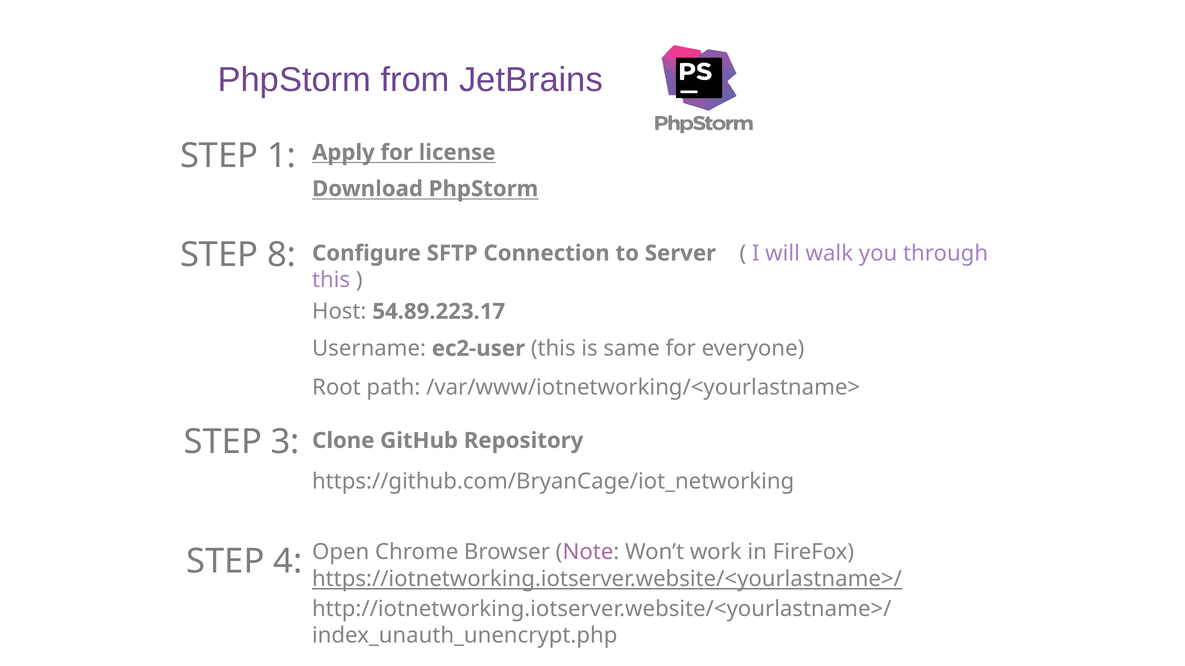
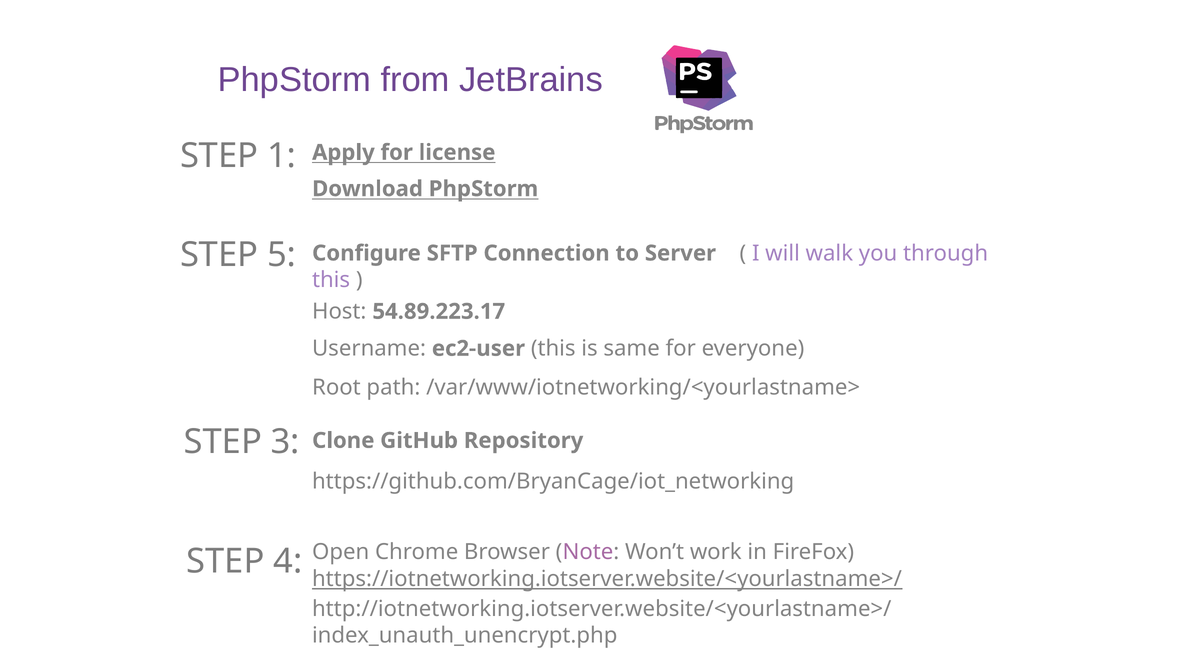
8: 8 -> 5 (282, 255)
